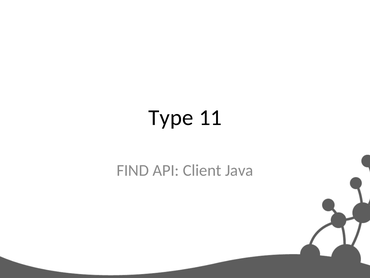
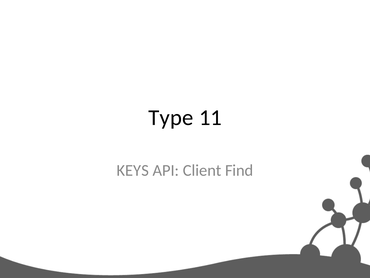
FIND: FIND -> KEYS (133, 170)
Java: Java -> Find (239, 170)
